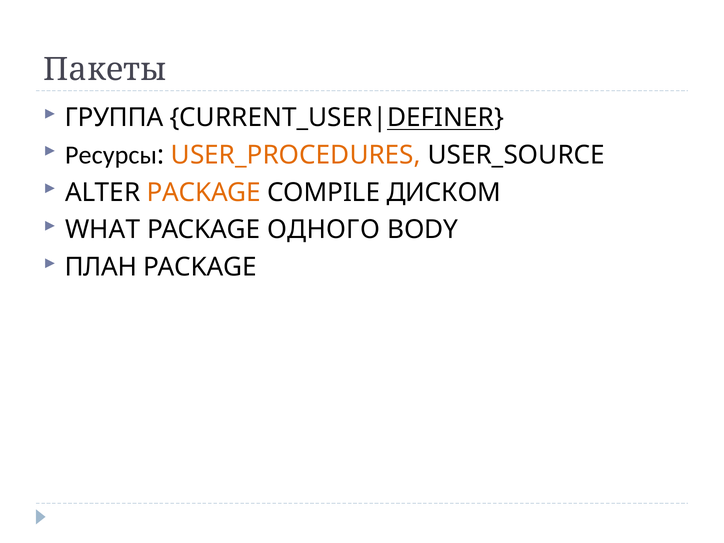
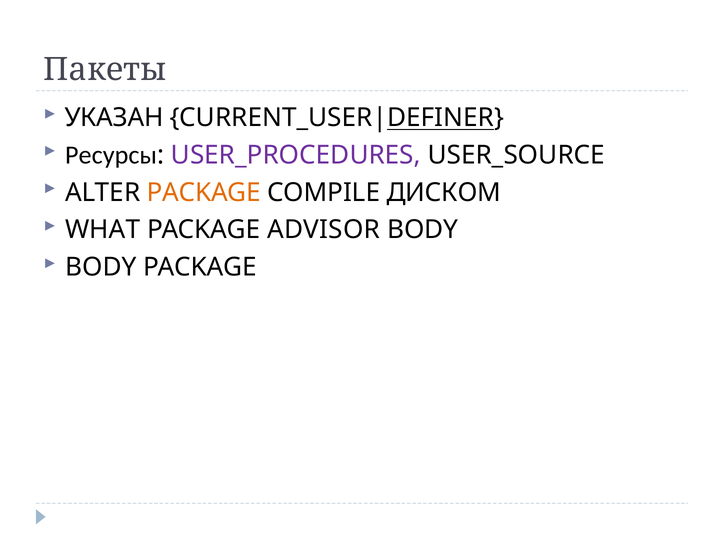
ГРУППА: ГРУППА -> УКАЗАН (114, 118)
USER_PROCEDURES colour: orange -> purple (296, 155)
ОДНОГО: ОДНОГО -> ADVISOR (324, 230)
ПЛАН: ПЛАН -> BODY (101, 267)
